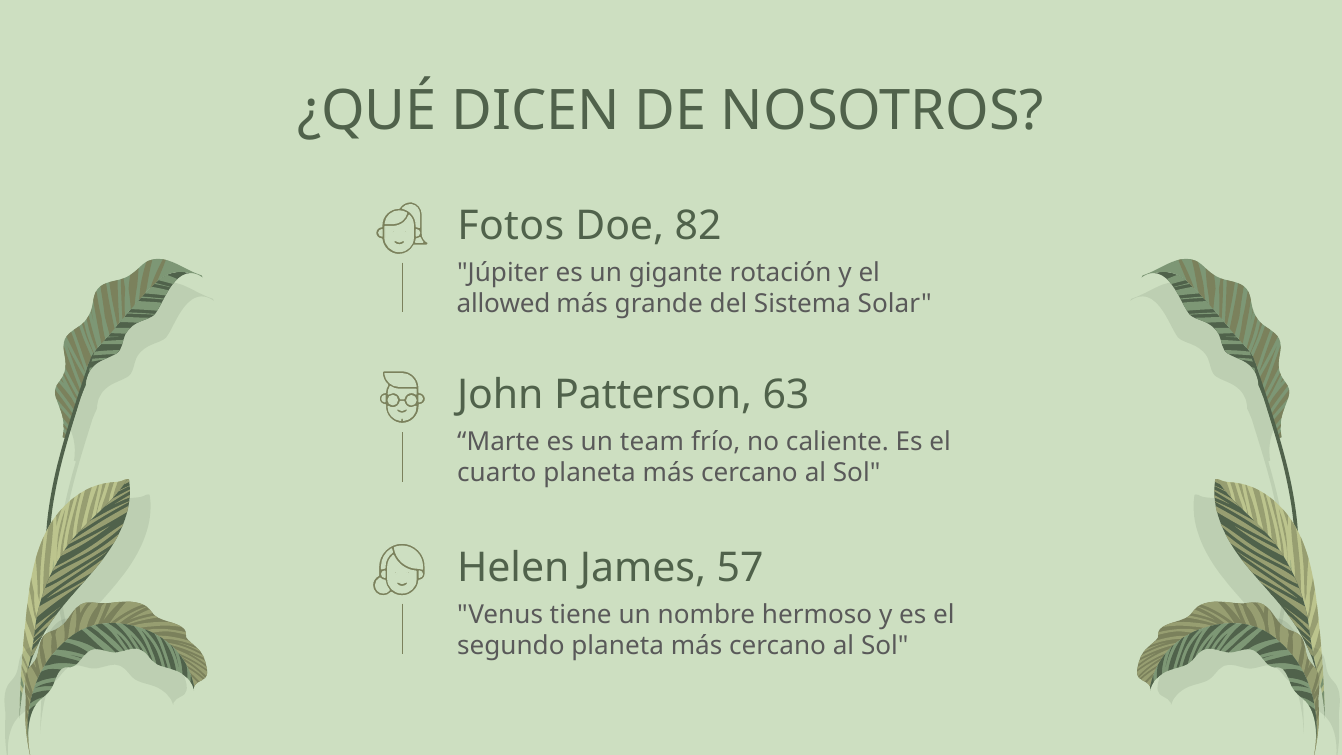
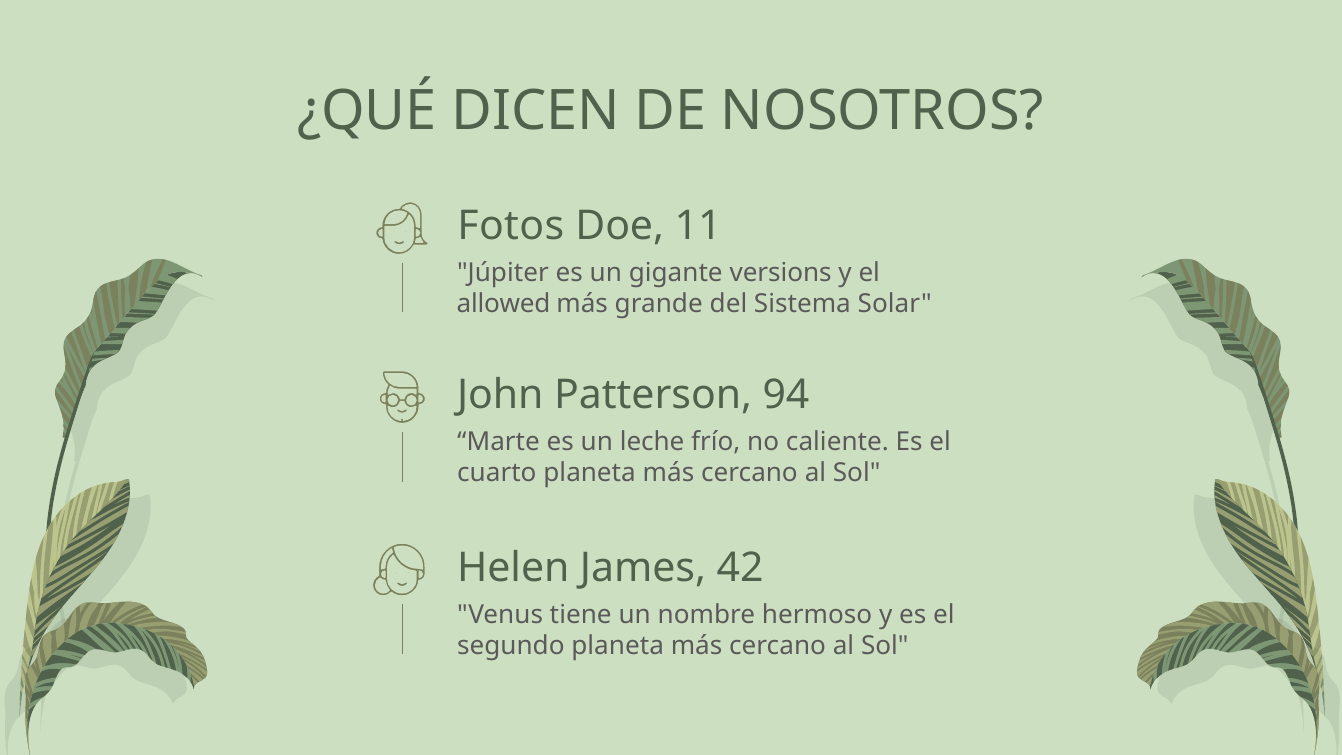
82: 82 -> 11 (698, 226)
rotación: rotación -> versions (781, 273)
63: 63 -> 94 (786, 395)
team: team -> leche (652, 442)
57: 57 -> 42 (740, 568)
